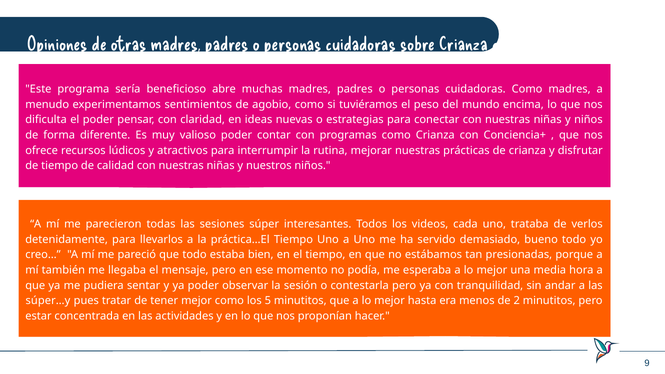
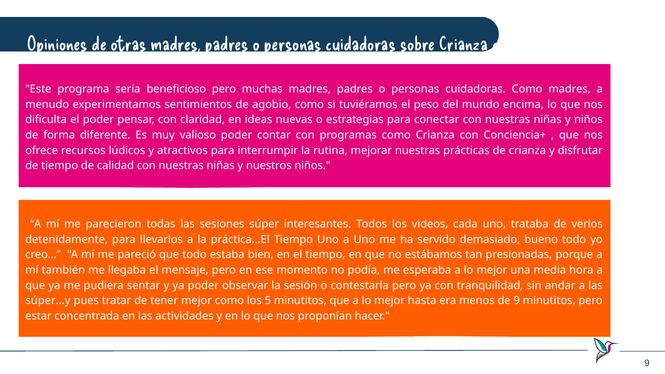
beneficioso abre: abre -> pero (224, 89)
de 2: 2 -> 9 (517, 301)
